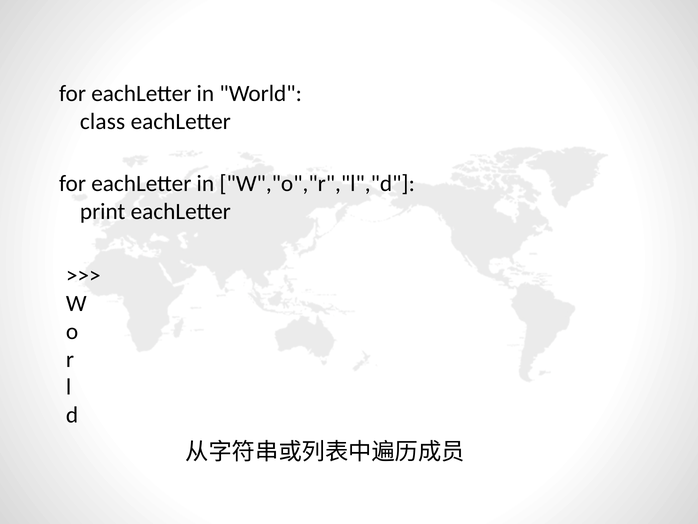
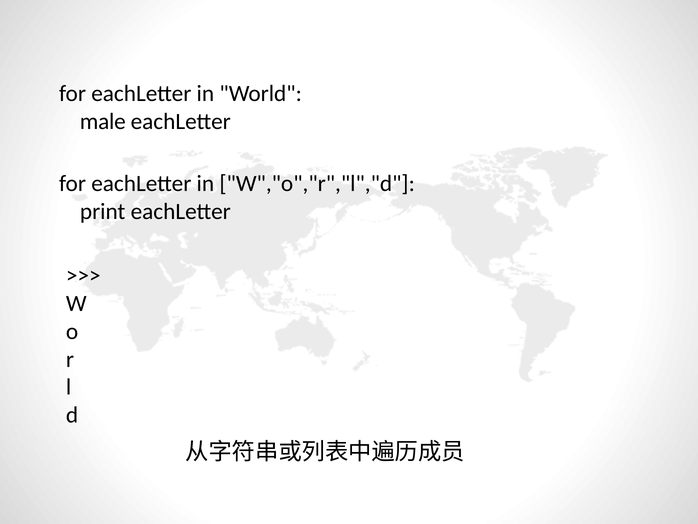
class: class -> male (103, 121)
